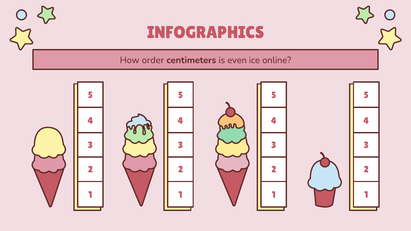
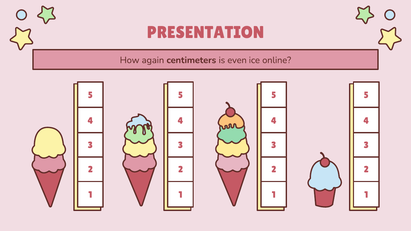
INFOGRAPHICS: INFOGRAPHICS -> PRESENTATION (206, 33)
order: order -> again (153, 60)
